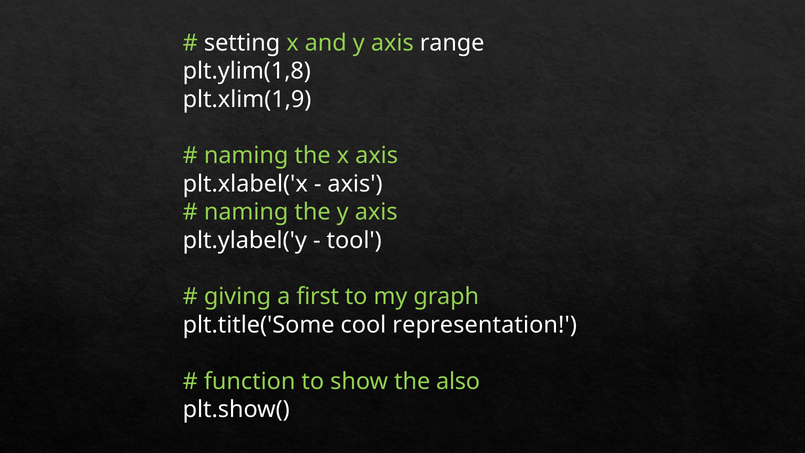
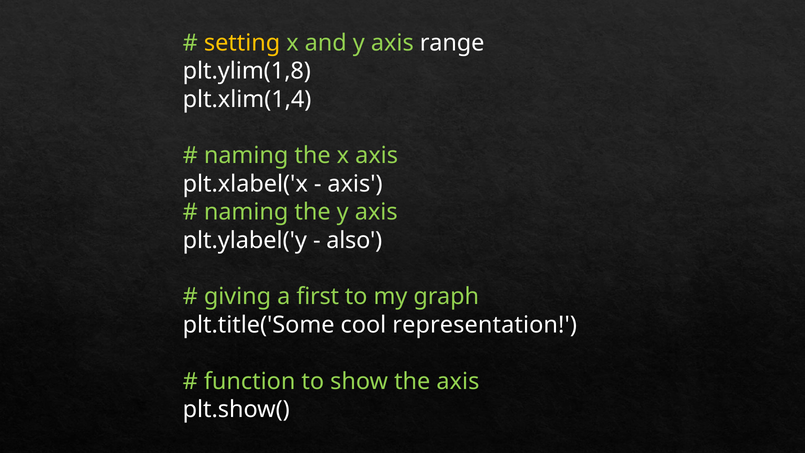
setting colour: white -> yellow (242, 43)
plt.xlim(1,9: plt.xlim(1,9 -> plt.xlim(1,4 (247, 99)
tool: tool -> also (354, 240)
the also: also -> axis (458, 381)
